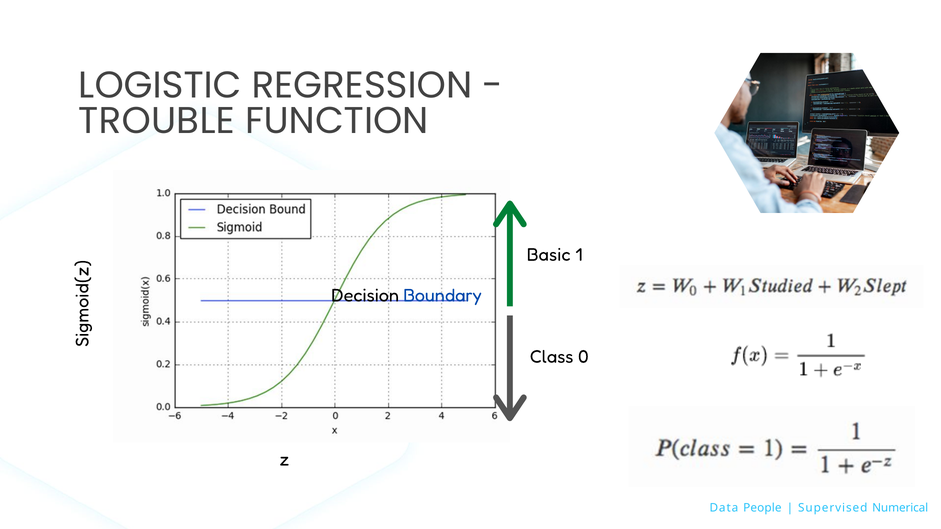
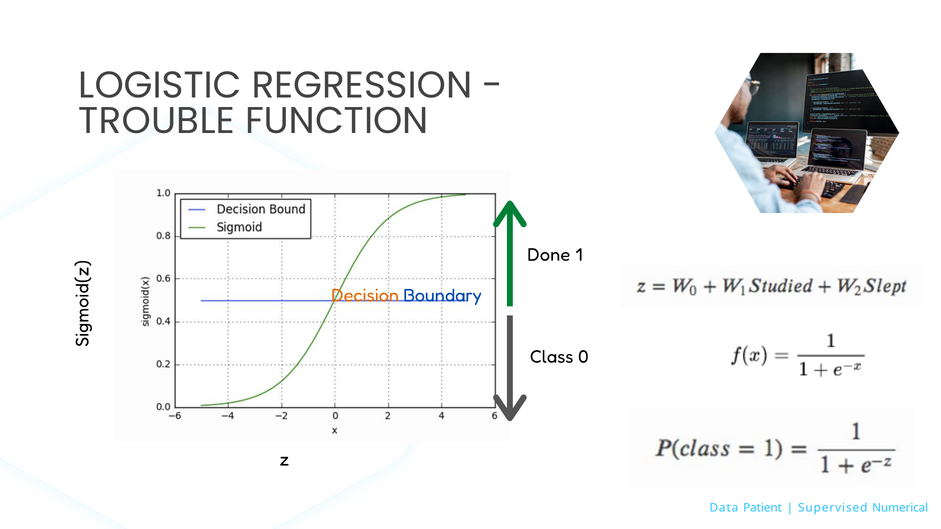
Basic: Basic -> Done (549, 255)
Decision colour: black -> orange (365, 296)
People: People -> Patient (763, 508)
